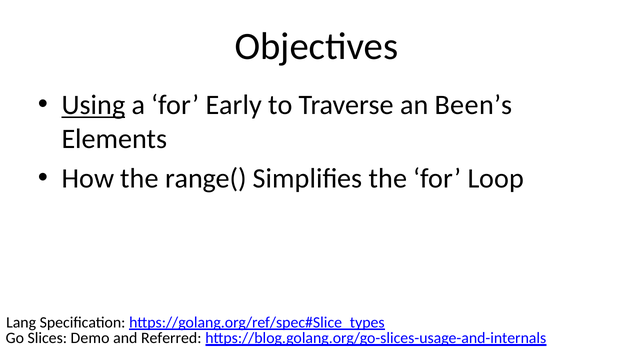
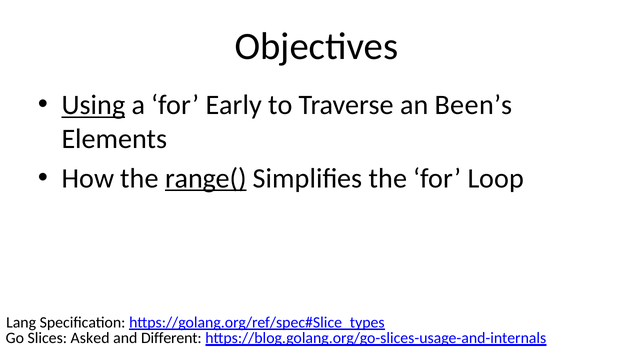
range( underline: none -> present (206, 178)
Demo: Demo -> Asked (90, 338)
Referred: Referred -> Different (171, 338)
